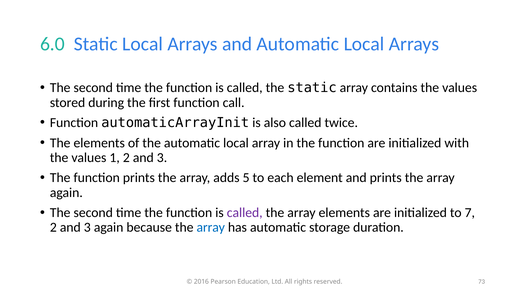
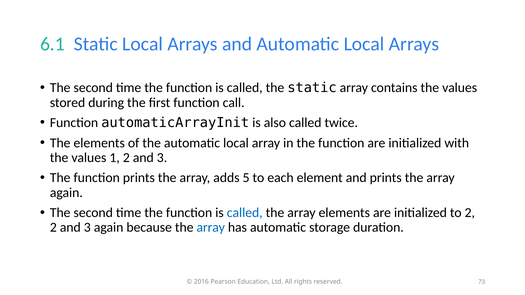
6.0: 6.0 -> 6.1 (52, 44)
called colour: purple -> blue (245, 213)
to 7: 7 -> 2 (470, 213)
